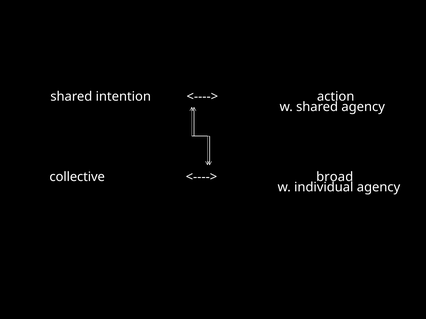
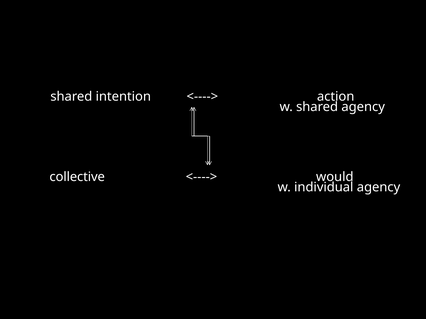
broad: broad -> would (335, 177)
